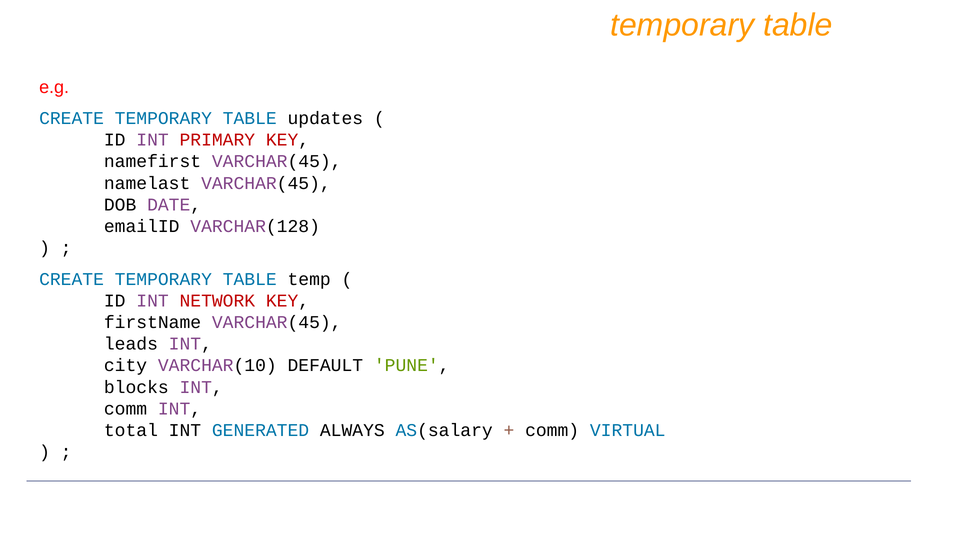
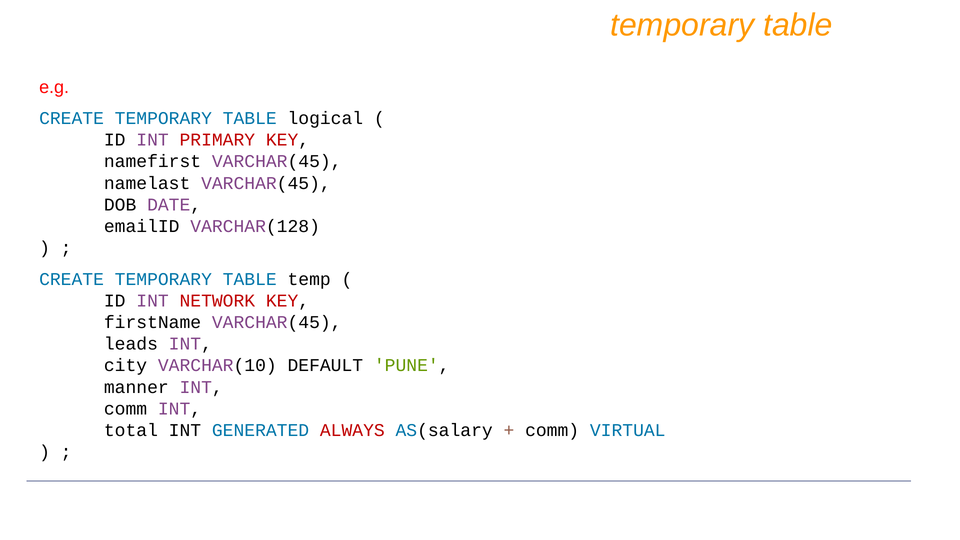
updates: updates -> logical (325, 118)
blocks: blocks -> manner (136, 387)
ALWAYS colour: black -> red (352, 430)
